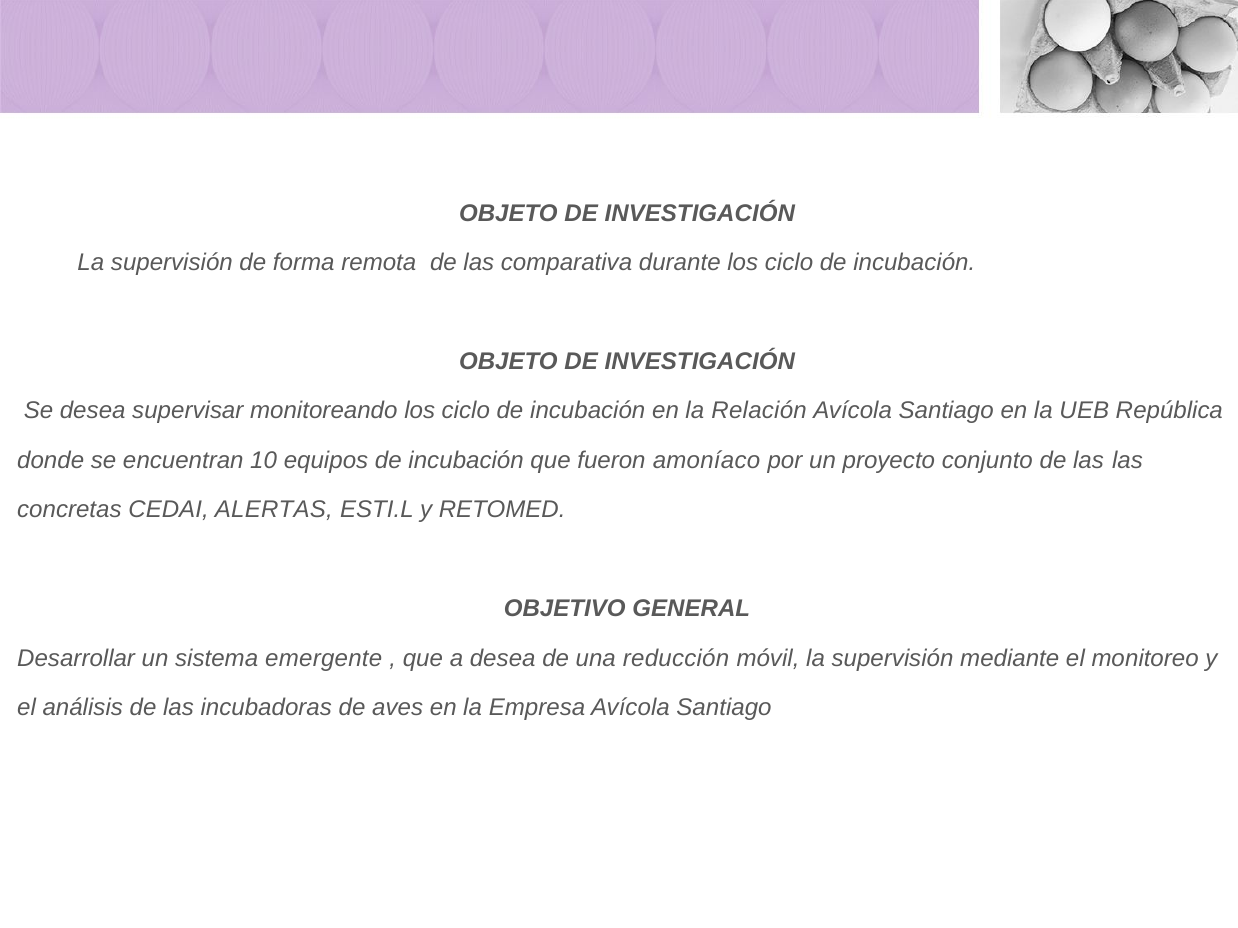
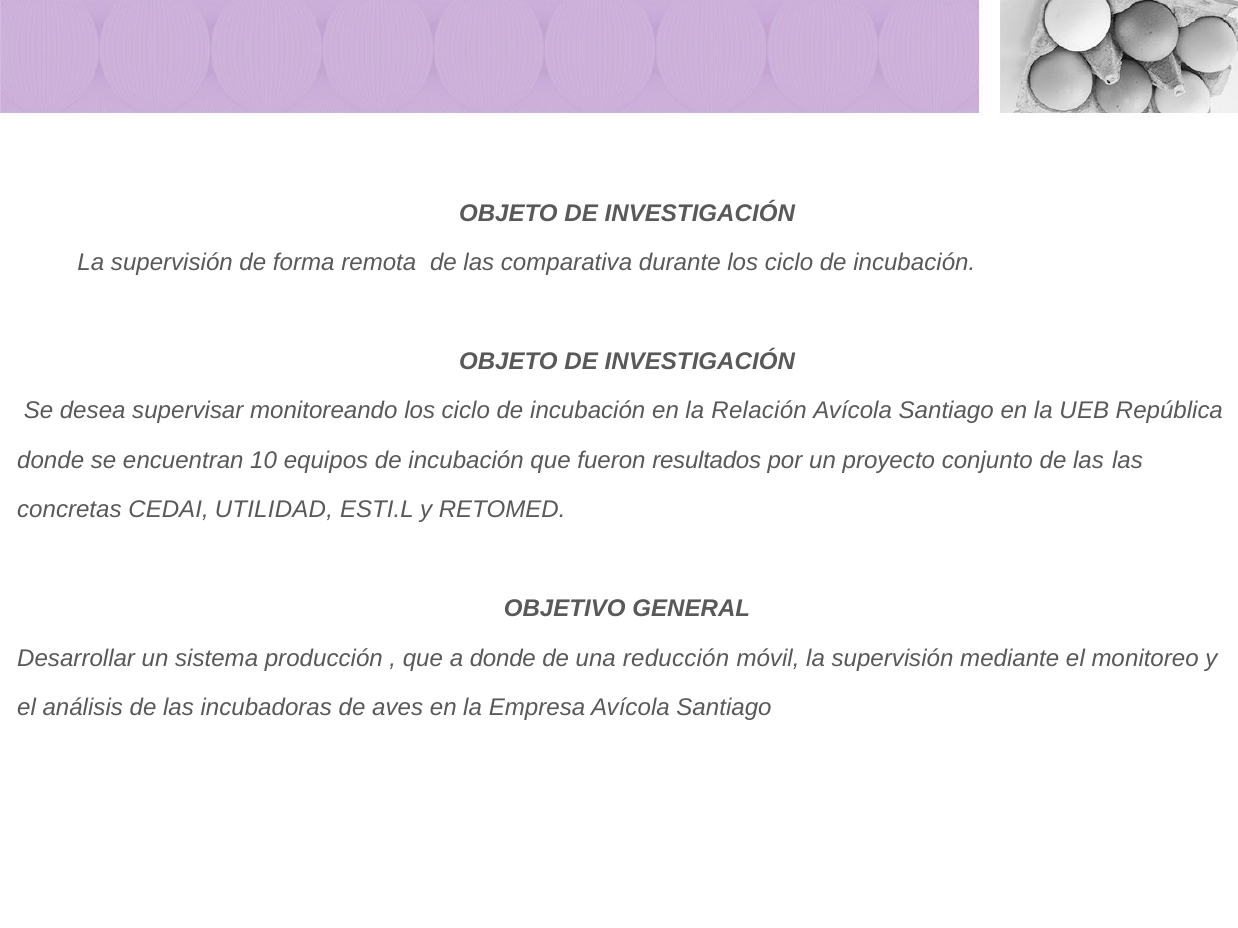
amoníaco: amoníaco -> resultados (707, 461)
ALERTAS: ALERTAS -> UTILIDAD (274, 510)
emergente: emergente -> producción (324, 659)
a desea: desea -> donde (503, 659)
